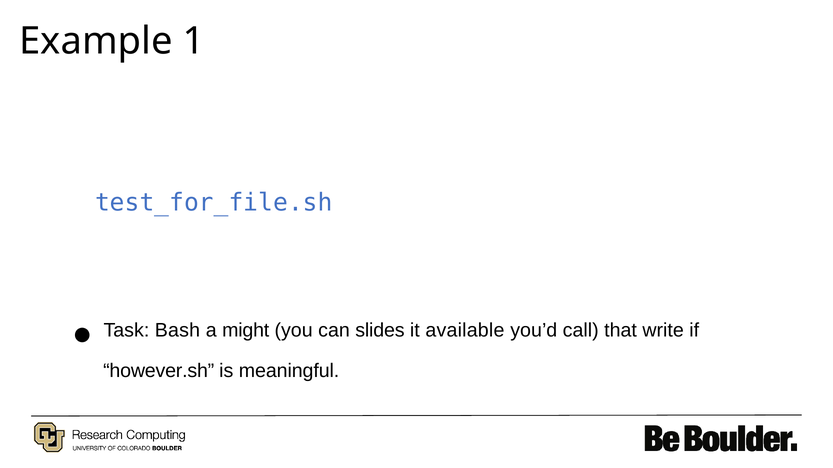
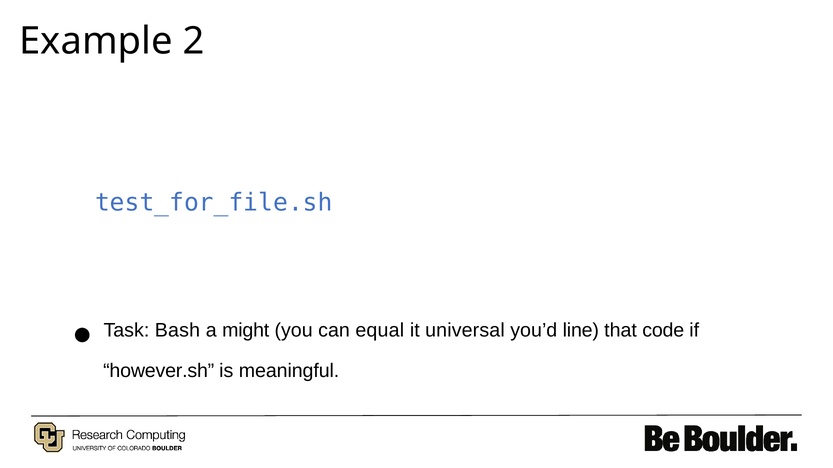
1: 1 -> 2 (193, 41)
slides: slides -> equal (380, 330)
available: available -> universal (465, 330)
call: call -> line (581, 330)
write: write -> code (663, 330)
